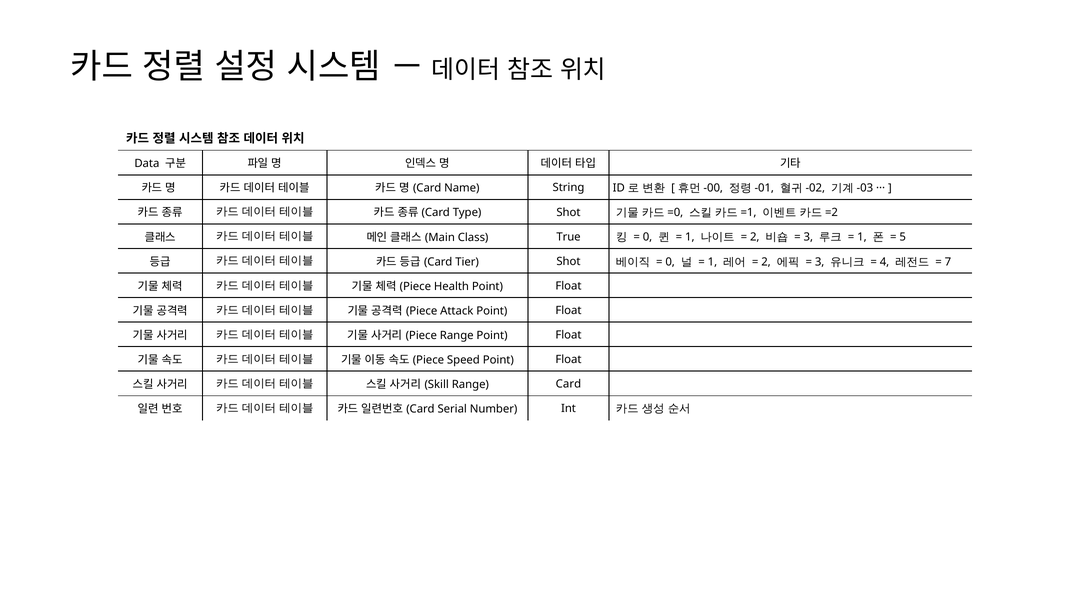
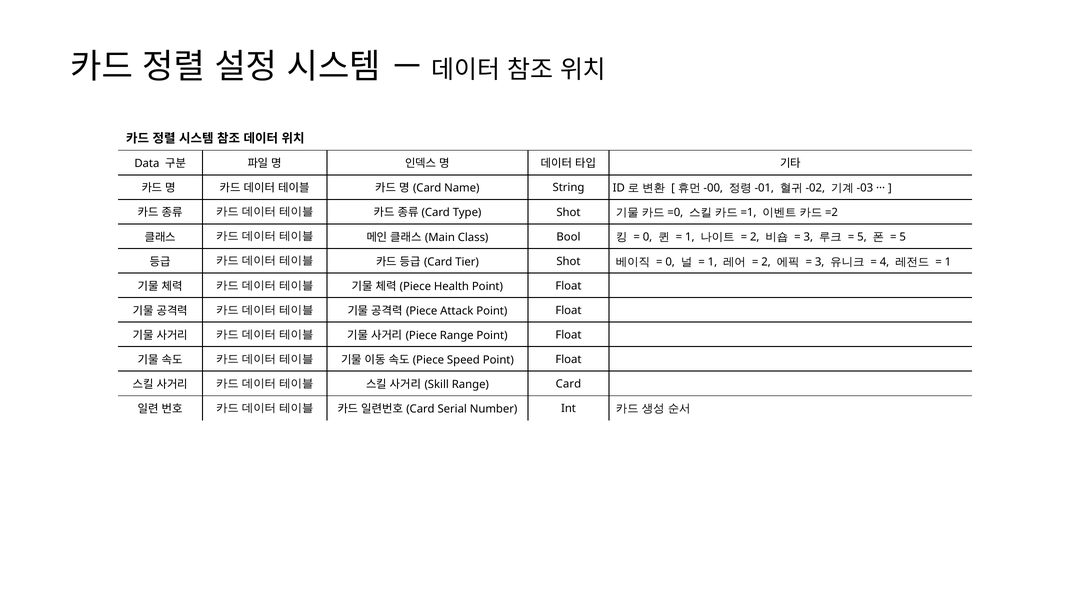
True: True -> Bool (568, 237)
1: 1 -> 5 (862, 237)
7: 7 -> 1 (948, 262)
